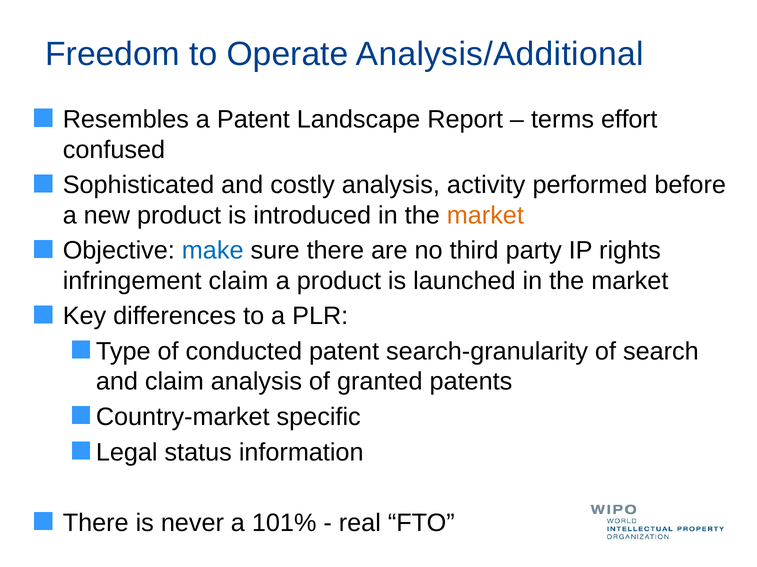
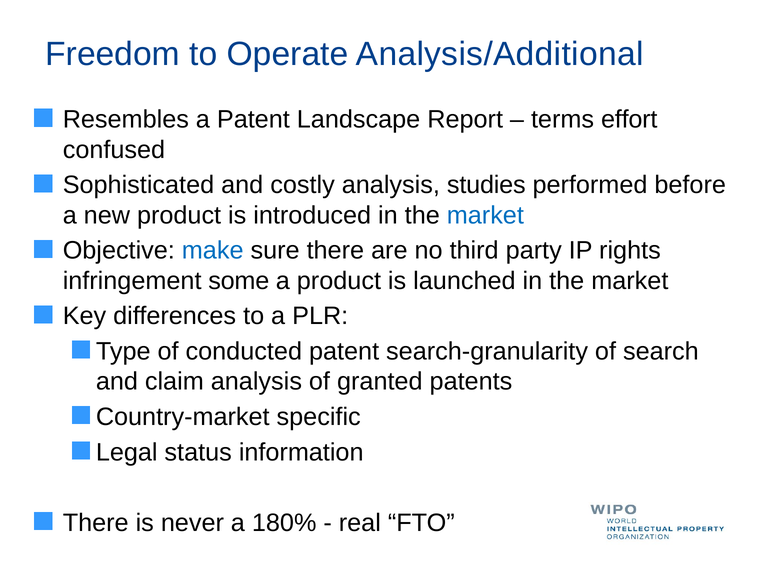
activity: activity -> studies (486, 185)
market colour: orange -> blue (485, 216)
infringement claim: claim -> some (239, 281)
101%: 101% -> 180% (284, 523)
